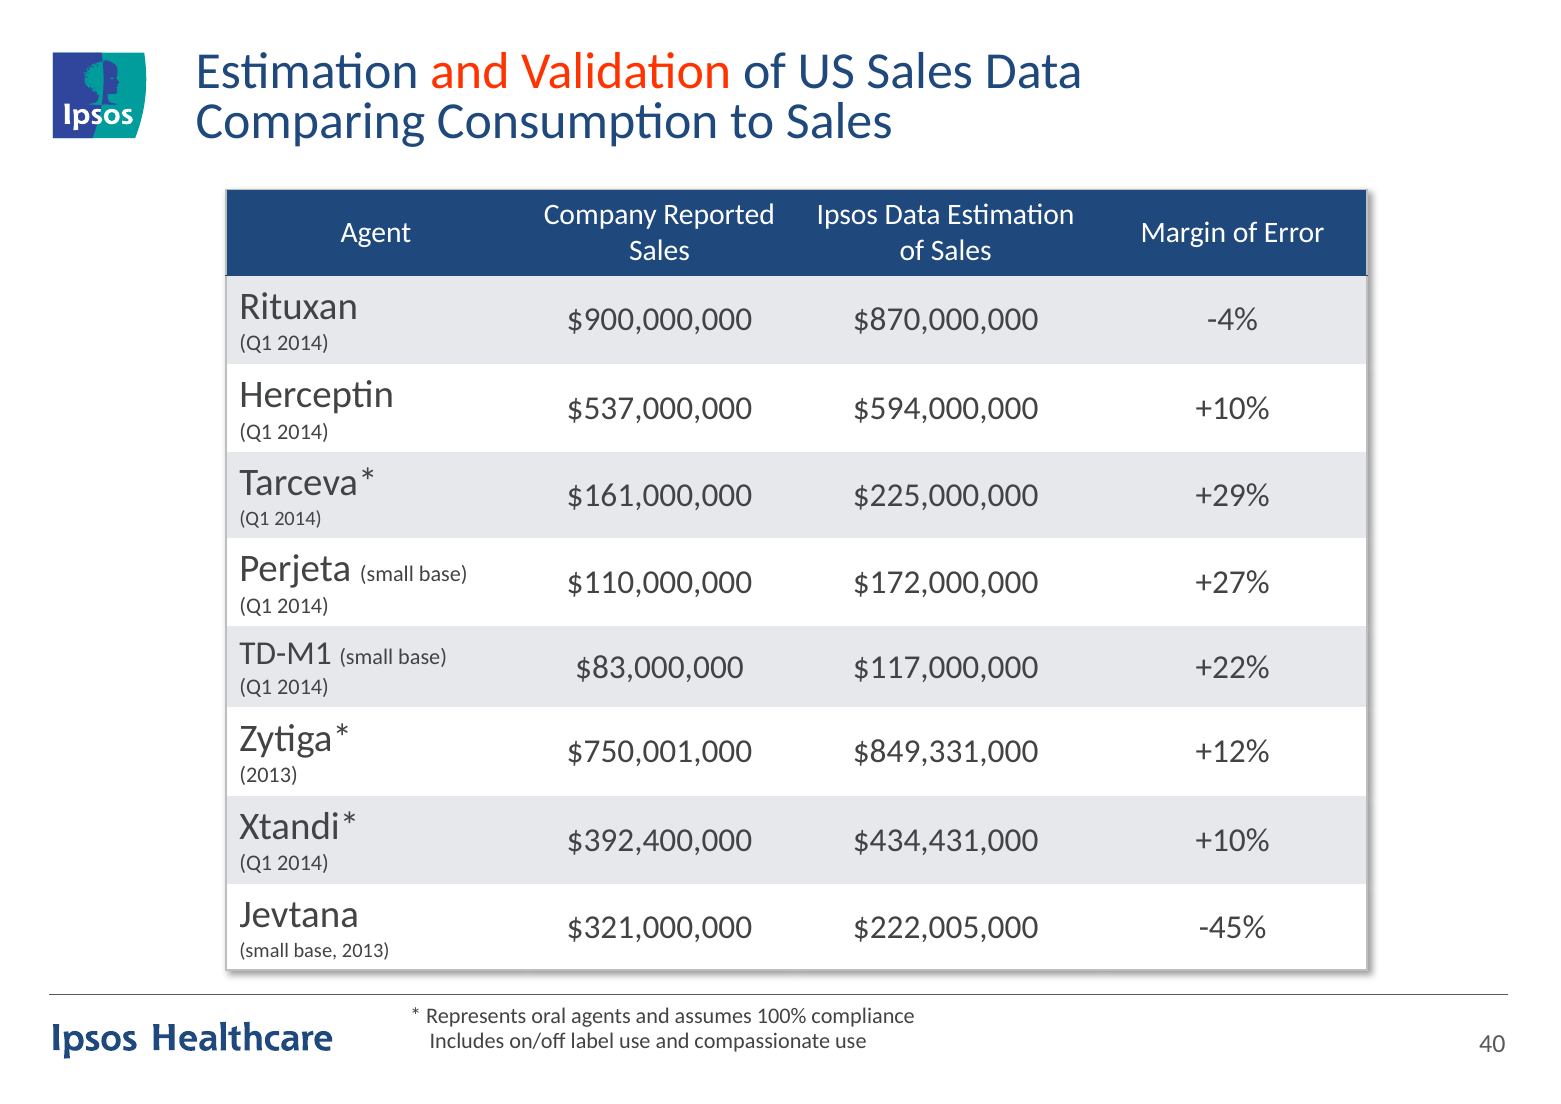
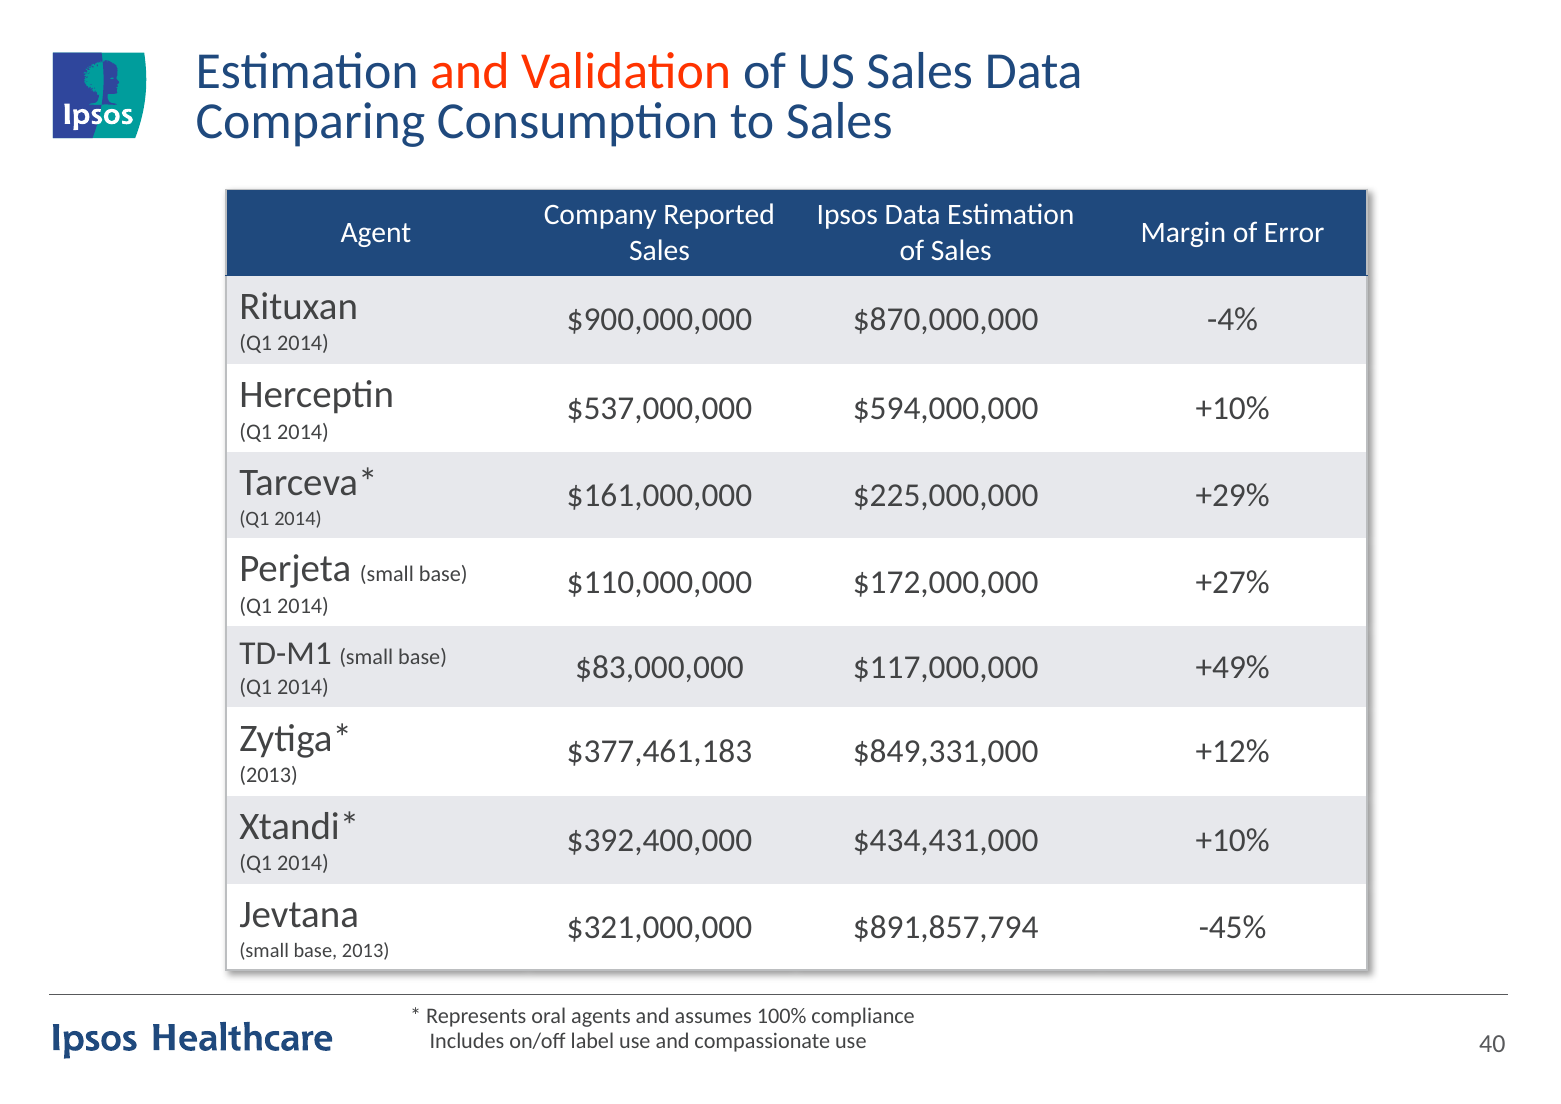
+22%: +22% -> +49% (1233, 667)
$750,001,000: $750,001,000 -> $377,461,183 (659, 752)
$222,005,000: $222,005,000 -> $891,857,794 (946, 927)
